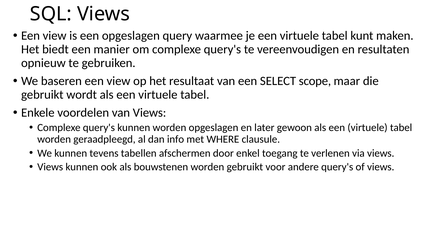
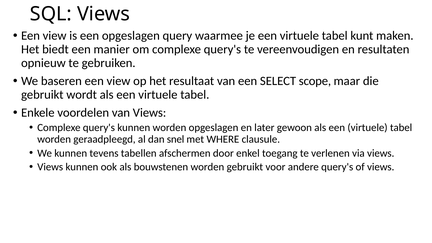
info: info -> snel (176, 139)
